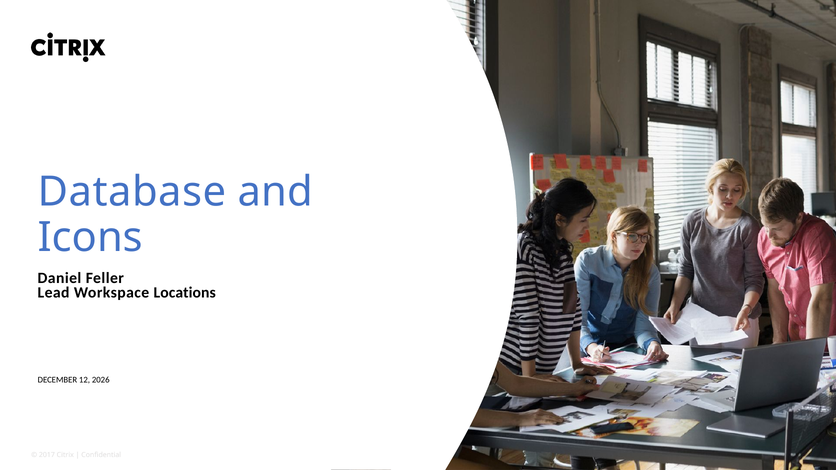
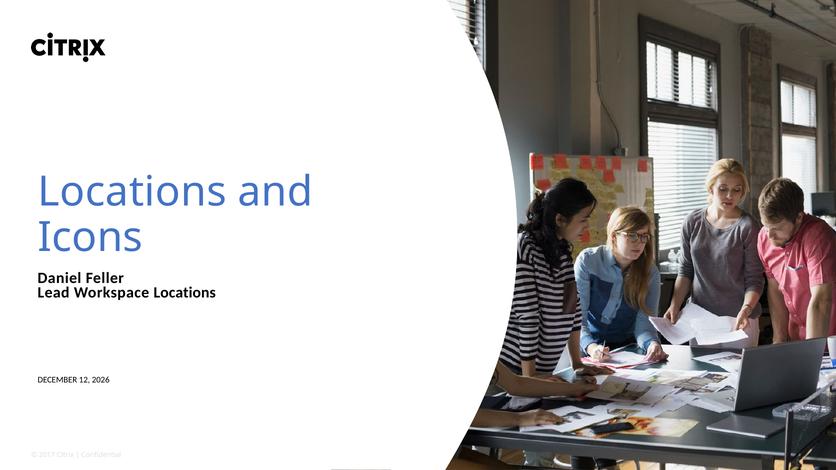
Database: Database -> Locations (132, 192)
